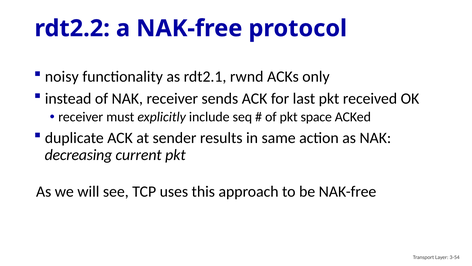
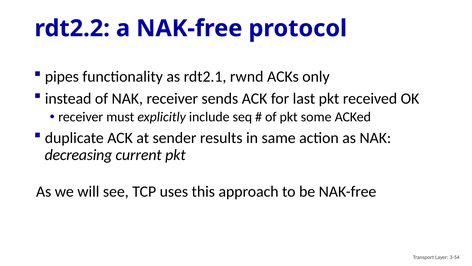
noisy: noisy -> pipes (62, 77)
space: space -> some (316, 117)
